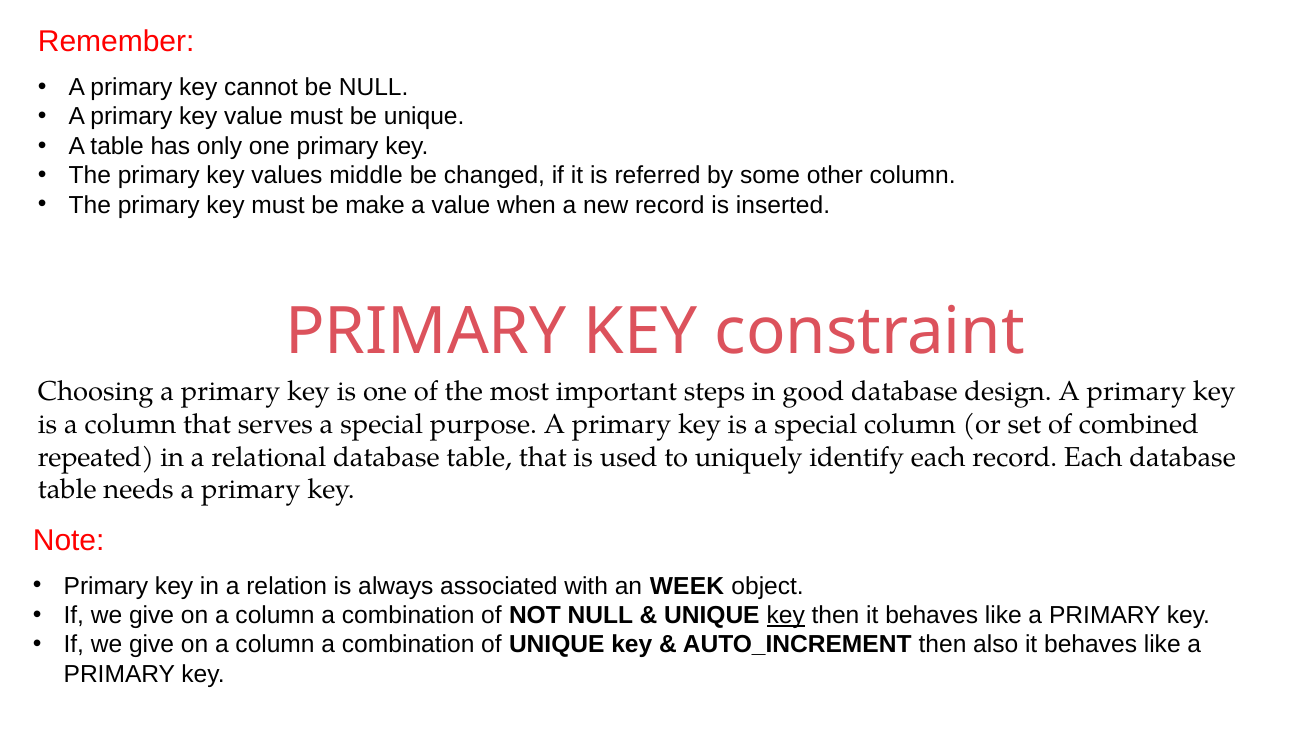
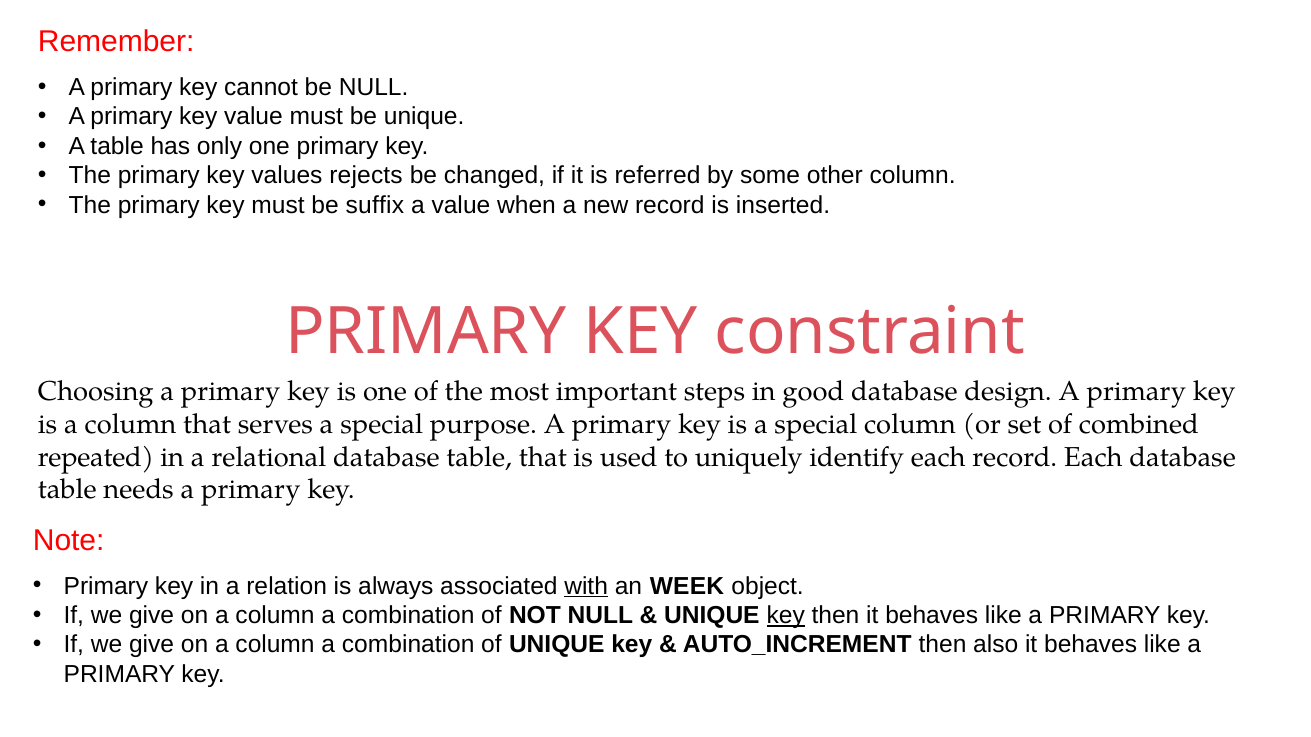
middle: middle -> rejects (366, 176)
make: make -> suffix (375, 205)
with underline: none -> present (586, 586)
